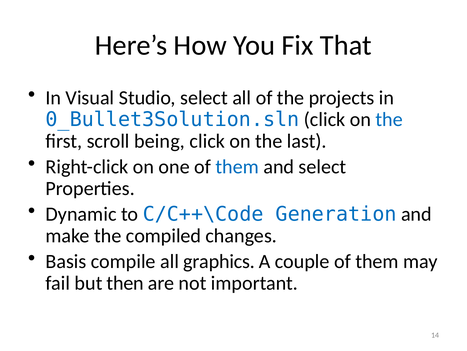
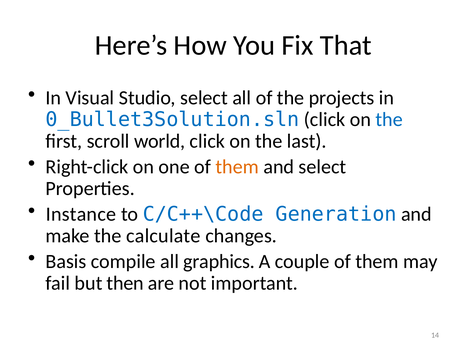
being: being -> world (160, 141)
them colour: blue -> orange (237, 166)
Dynamic: Dynamic -> Instance (81, 214)
compiled: compiled -> calculate (163, 235)
